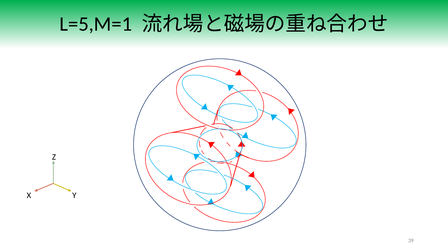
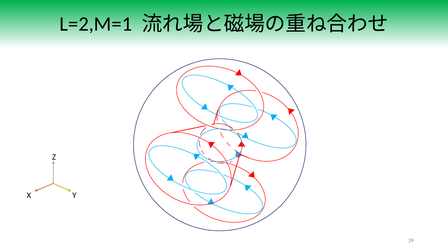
L=5,M=1: L=5,M=1 -> L=2,M=1 (96, 24)
